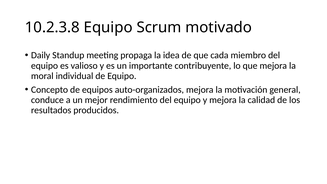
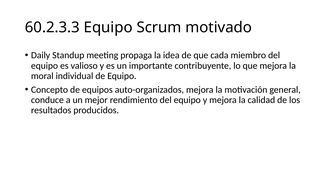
10.2.3.8: 10.2.3.8 -> 60.2.3.3 (52, 27)
